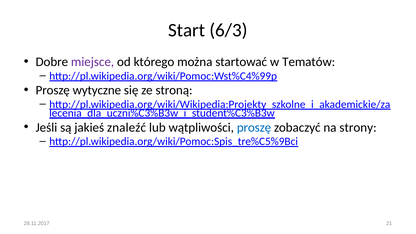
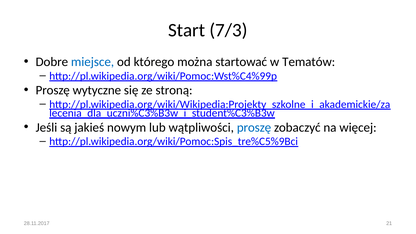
6/3: 6/3 -> 7/3 (229, 30)
miejsce colour: purple -> blue (93, 62)
znaleźć: znaleźć -> nowym (127, 127)
strony: strony -> więcej (358, 127)
